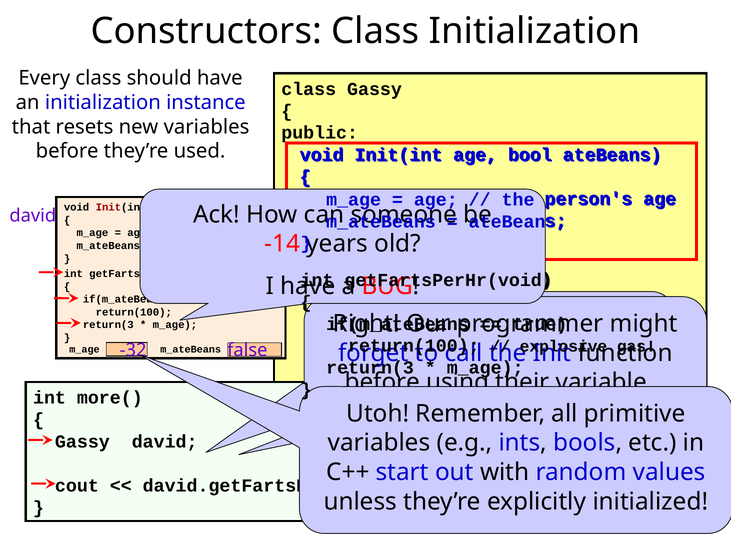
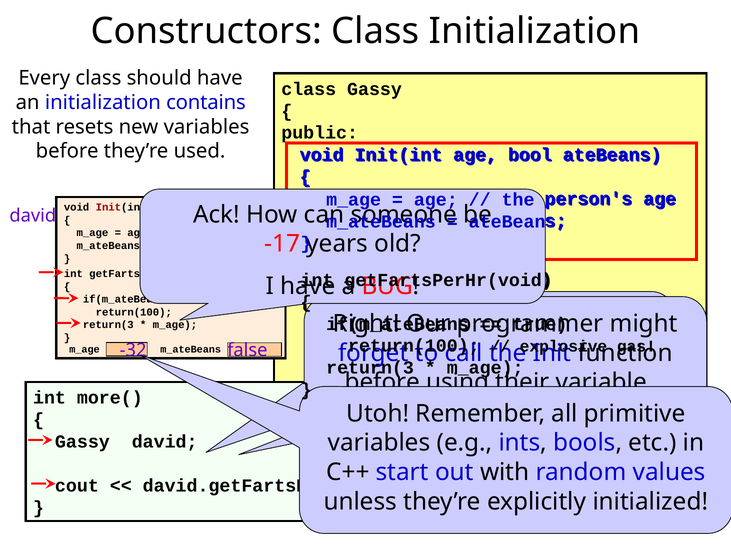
instance: instance -> contains (206, 102)
-14: -14 -> -17 (282, 244)
